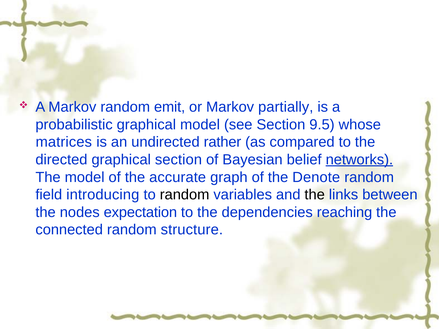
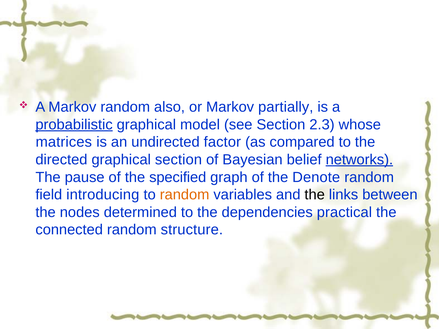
emit: emit -> also (170, 107)
probabilistic underline: none -> present (74, 125)
9.5: 9.5 -> 2.3 (322, 125)
rather: rather -> factor (222, 142)
The model: model -> pause (85, 177)
accurate: accurate -> specified (178, 177)
random colour: black -> orange (185, 195)
expectation: expectation -> determined (140, 212)
reaching: reaching -> practical (344, 212)
